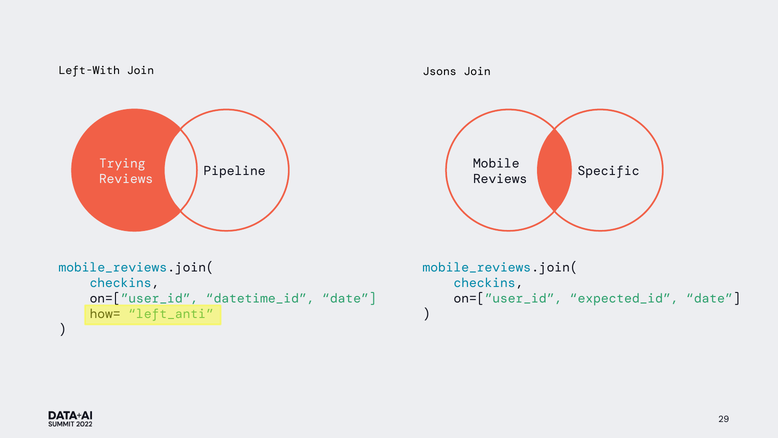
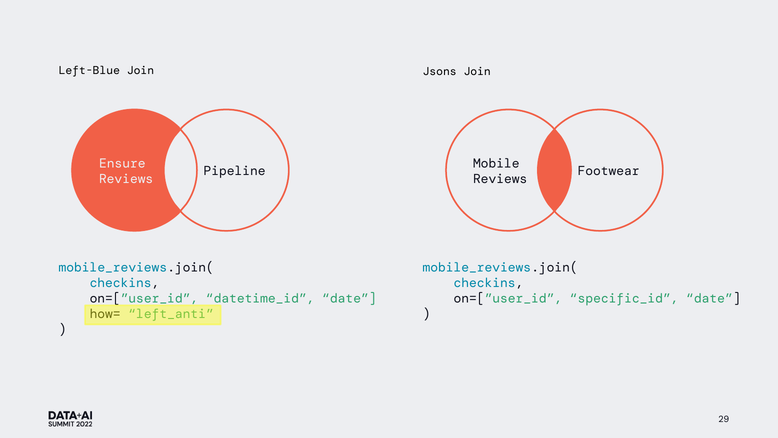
Left-With: Left-With -> Left-Blue (89, 71)
Trying: Trying -> Ensure (122, 163)
Specific: Specific -> Footwear (609, 171)
expected_id: expected_id -> specific_id (624, 298)
